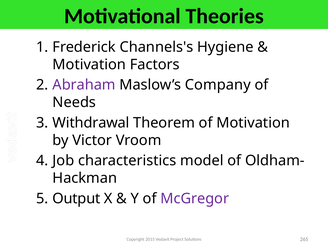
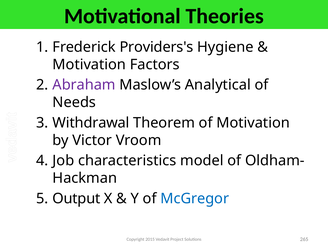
Channels's: Channels's -> Providers's (156, 47)
Company: Company -> Analytical (218, 85)
McGregor colour: purple -> blue (195, 199)
